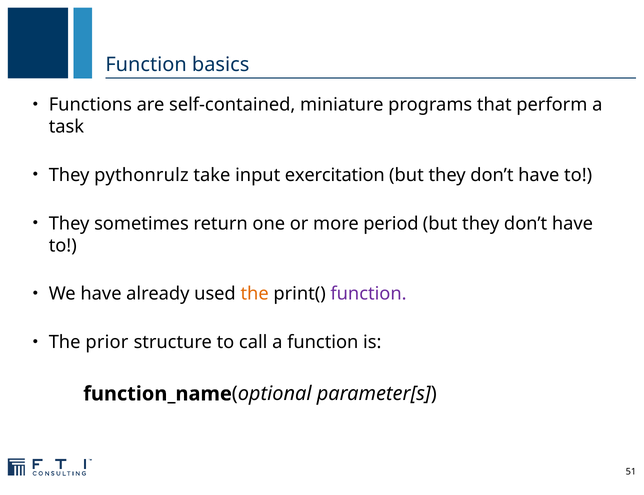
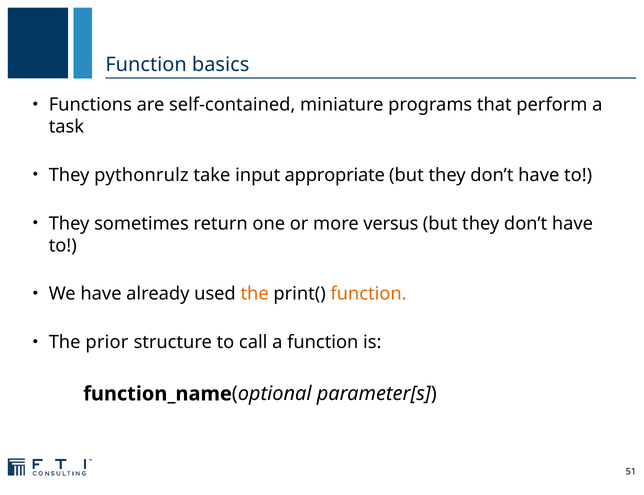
exercitation: exercitation -> appropriate (335, 175)
period: period -> versus (391, 223)
function colour: purple -> orange (369, 293)
